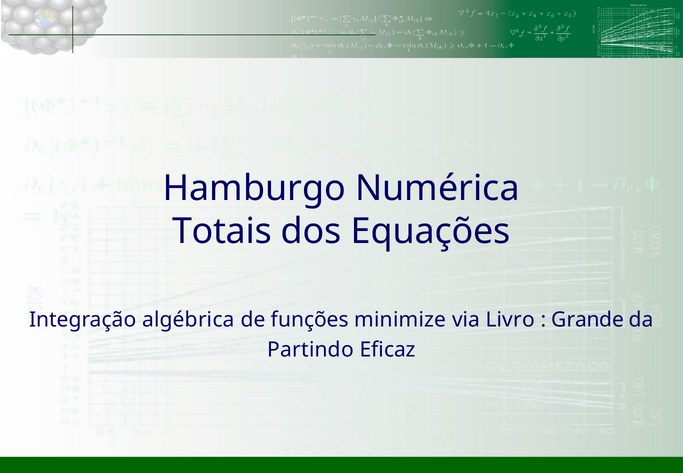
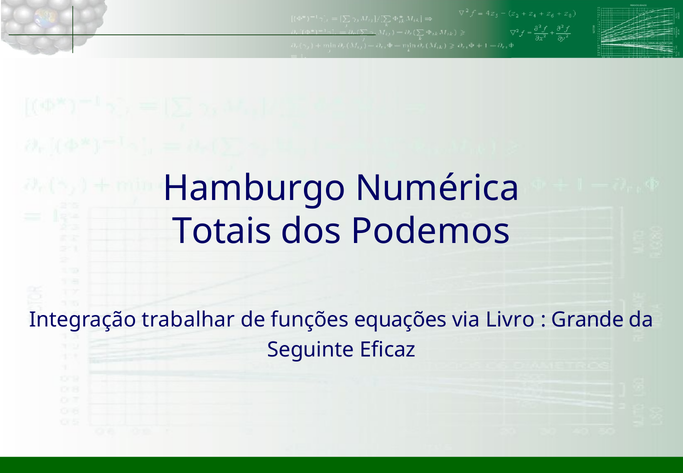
Equações: Equações -> Podemos (431, 232)
algébrica: algébrica -> trabalhar (188, 320)
minimize: minimize -> equações (401, 320)
Partindo: Partindo -> Seguinte (311, 350)
